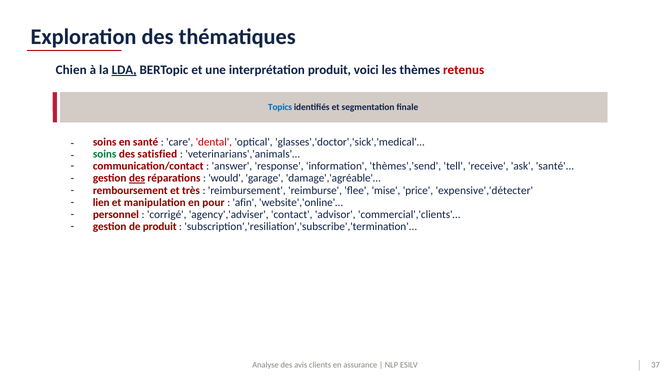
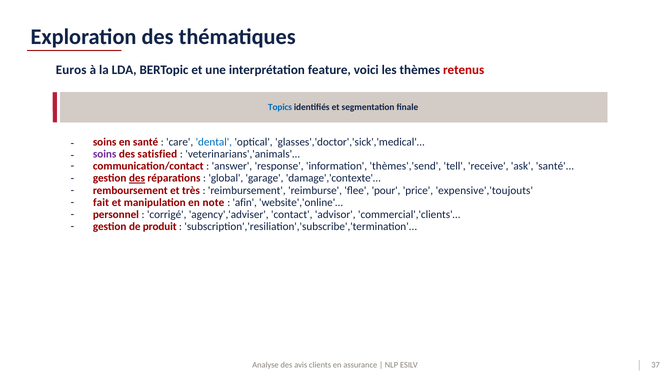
Chien: Chien -> Euros (71, 70)
LDA underline: present -> none (124, 70)
interprétation produit: produit -> feature (329, 70)
dental colour: red -> blue (214, 142)
soins colour: green -> purple (105, 154)
would: would -> global (226, 178)
damage','agréable'…: damage','agréable'… -> damage','contexte'… (333, 178)
mise: mise -> pour (386, 190)
expensive','détecter: expensive','détecter -> expensive','toujouts (484, 190)
lien: lien -> fait (101, 202)
pour: pour -> note (213, 202)
